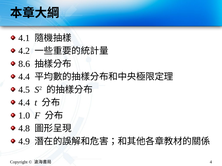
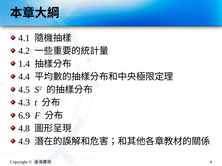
8.6: 8.6 -> 1.4 (24, 64)
4.4: 4.4 -> 4.3 (24, 103)
1.0: 1.0 -> 6.9 (24, 116)
